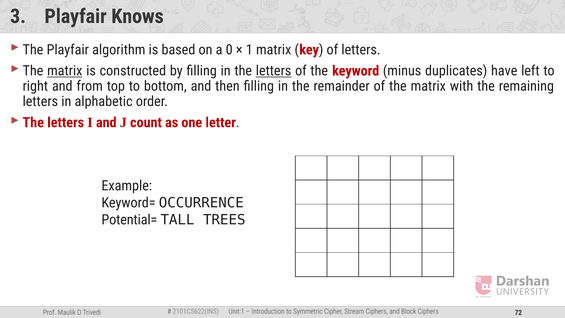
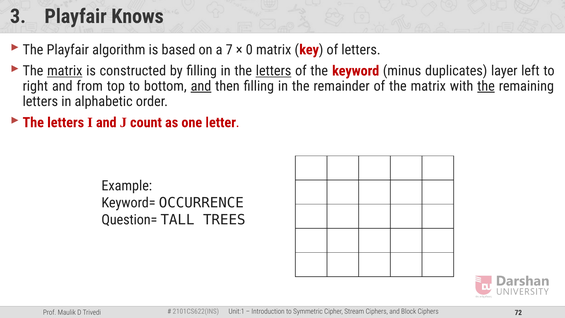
0: 0 -> 7 (229, 50)
1: 1 -> 0 (249, 50)
have: have -> layer (504, 71)
and underline: none -> present (201, 86)
the underline: none -> present (486, 86)
Potential=: Potential= -> Question= (129, 220)
